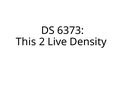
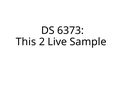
Density: Density -> Sample (88, 42)
